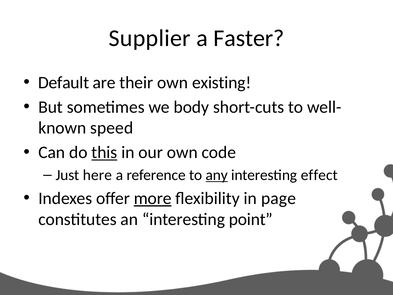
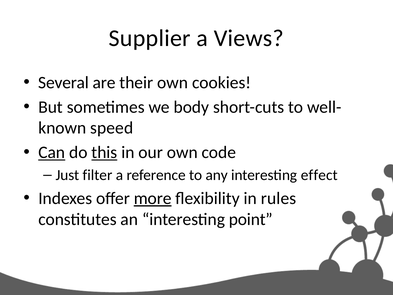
Faster: Faster -> Views (249, 38)
Default: Default -> Several (64, 82)
existing: existing -> cookies (222, 82)
Can underline: none -> present (52, 152)
here: here -> filter (98, 175)
any underline: present -> none (217, 175)
page: page -> rules (279, 198)
